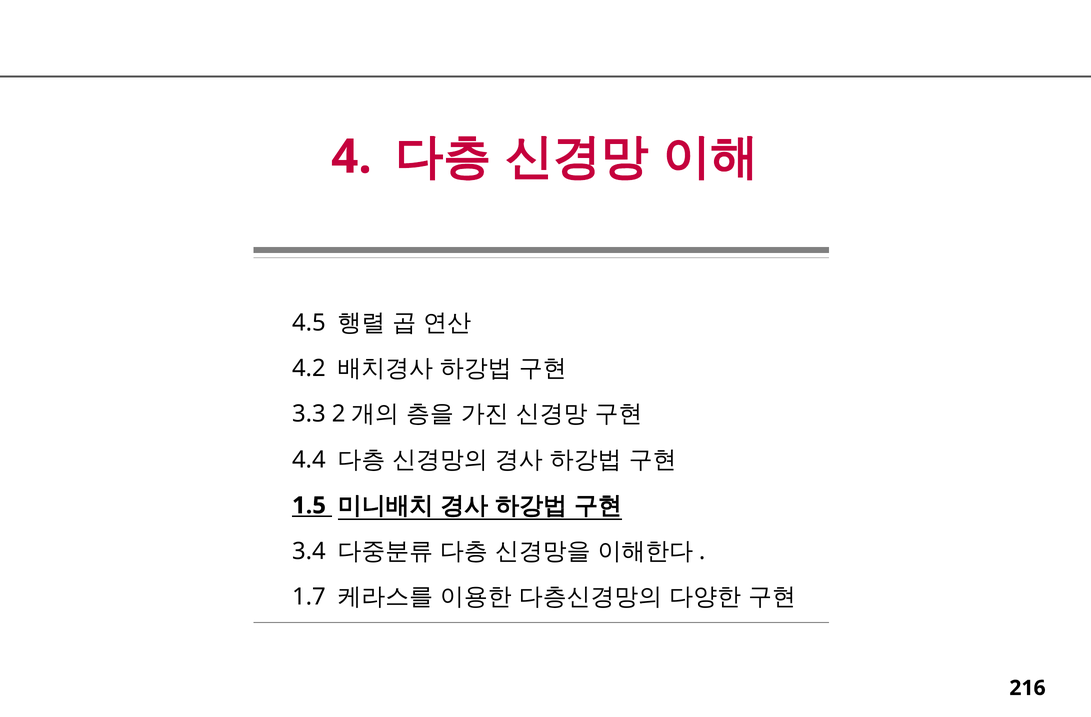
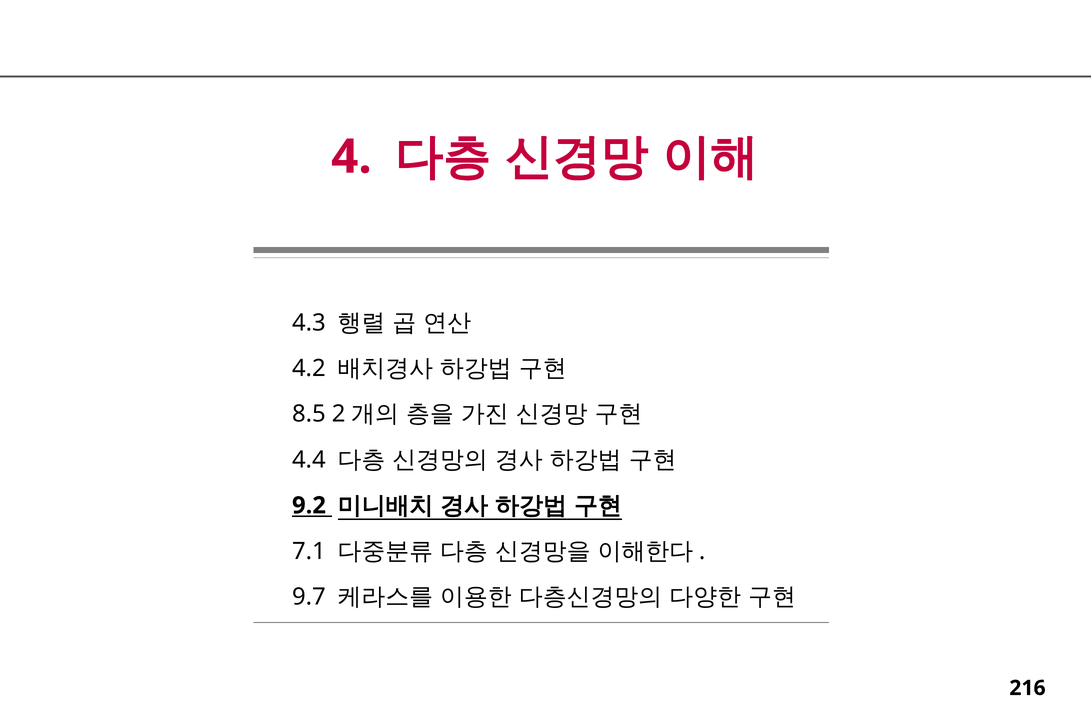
4.5: 4.5 -> 4.3 (309, 323)
3.3: 3.3 -> 8.5 (309, 414)
1.5: 1.5 -> 9.2 (309, 505)
3.4: 3.4 -> 7.1 (309, 551)
1.7: 1.7 -> 9.7 (309, 597)
